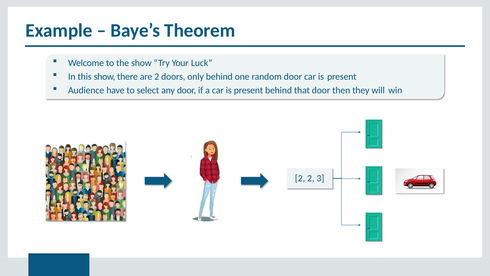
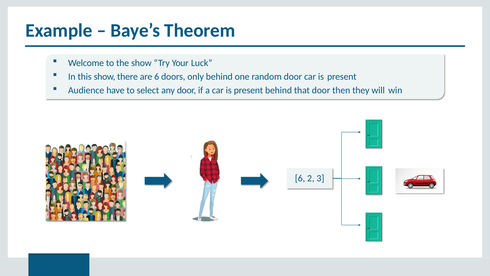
are 2: 2 -> 6 (157, 77)
2: 2 -> 6 (300, 178)
